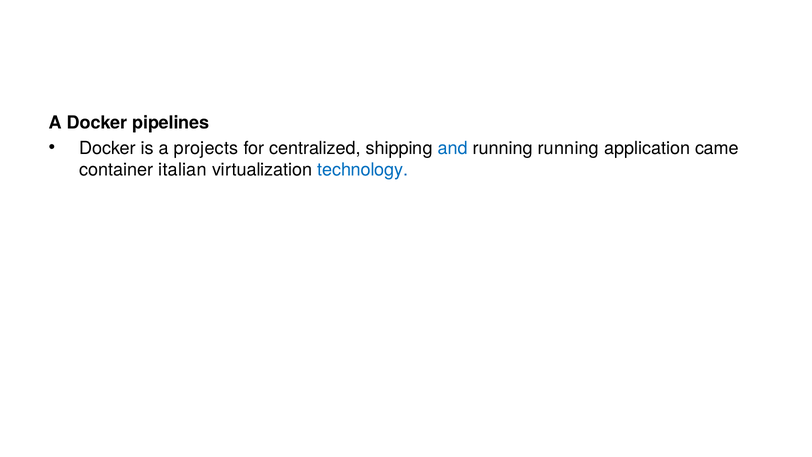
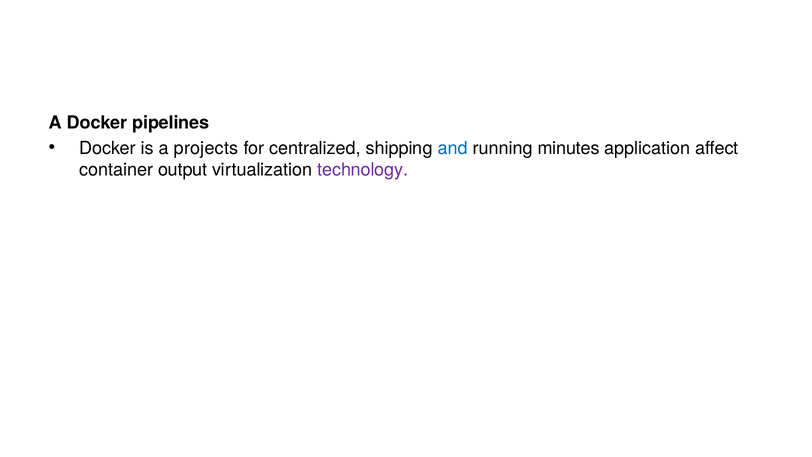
running running: running -> minutes (569, 148)
came: came -> affect (717, 148)
italian: italian -> output (183, 170)
technology colour: blue -> purple (363, 170)
